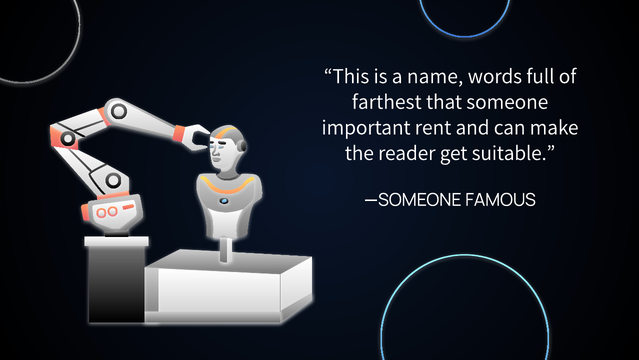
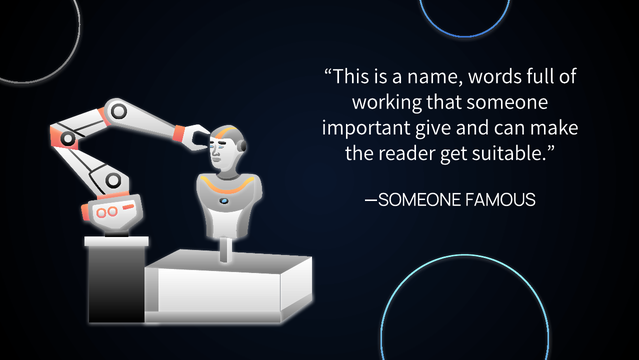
farthest: farthest -> working (387, 102)
rent: rent -> give (433, 127)
